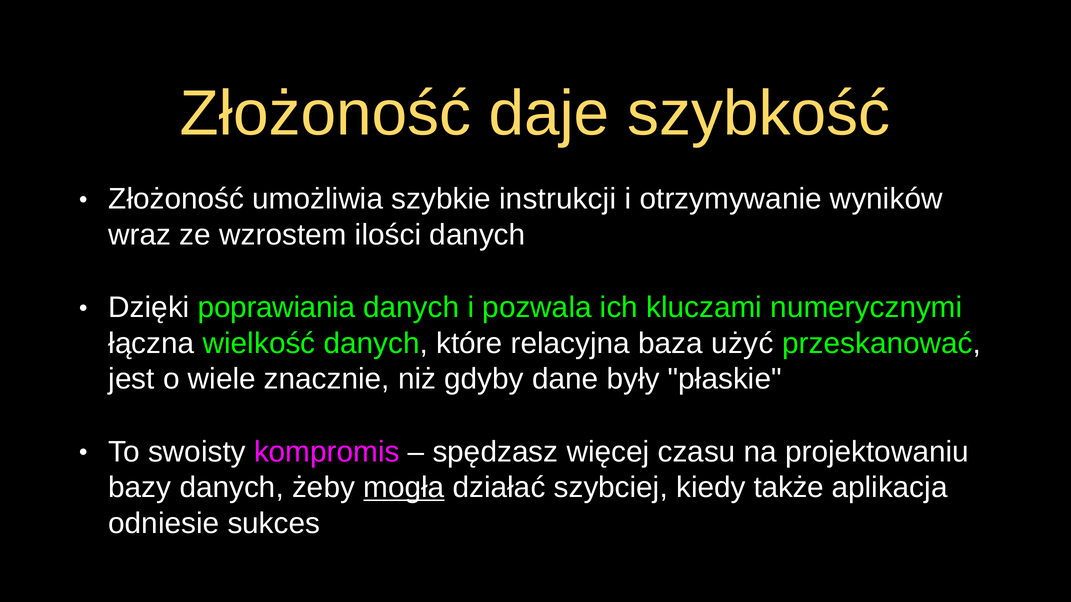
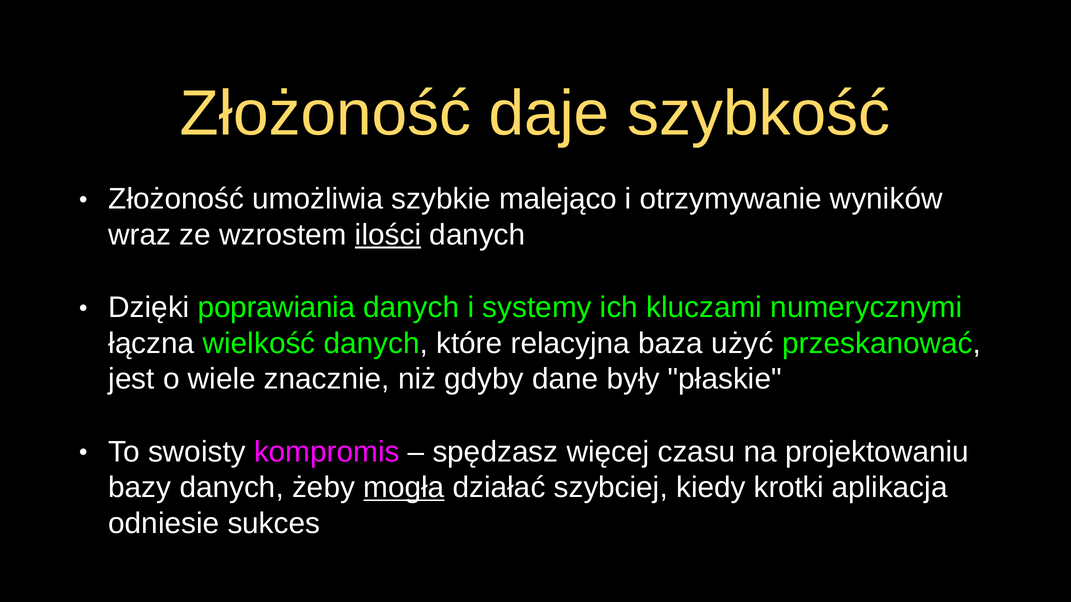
instrukcji: instrukcji -> malejąco (558, 199)
ilości underline: none -> present (388, 235)
pozwala: pozwala -> systemy (537, 308)
także: także -> krotki (789, 488)
